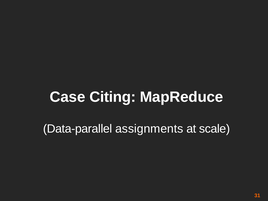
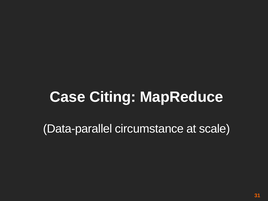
assignments: assignments -> circumstance (149, 129)
